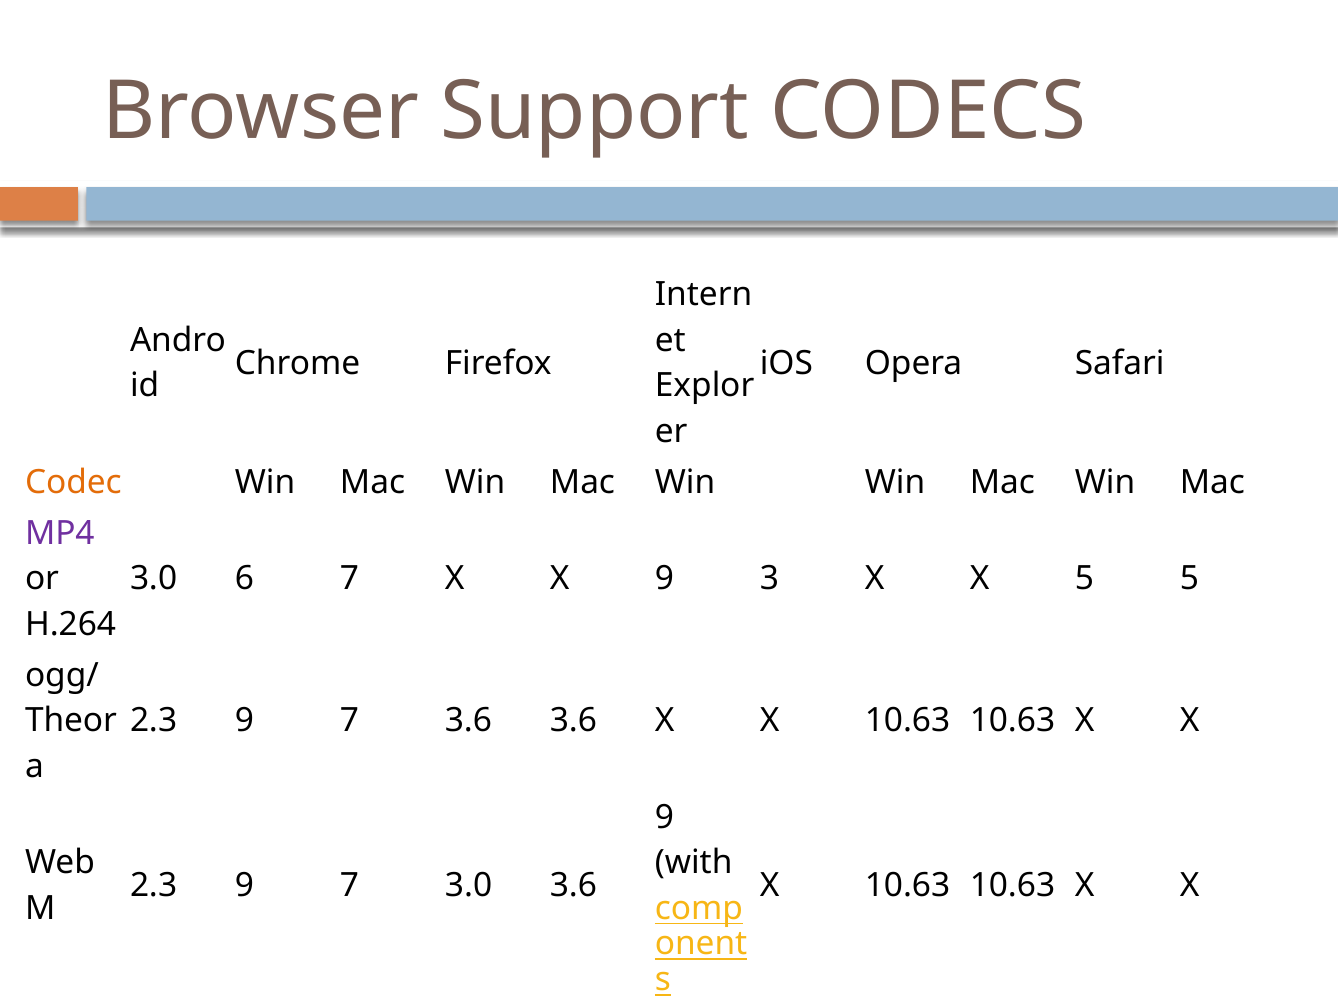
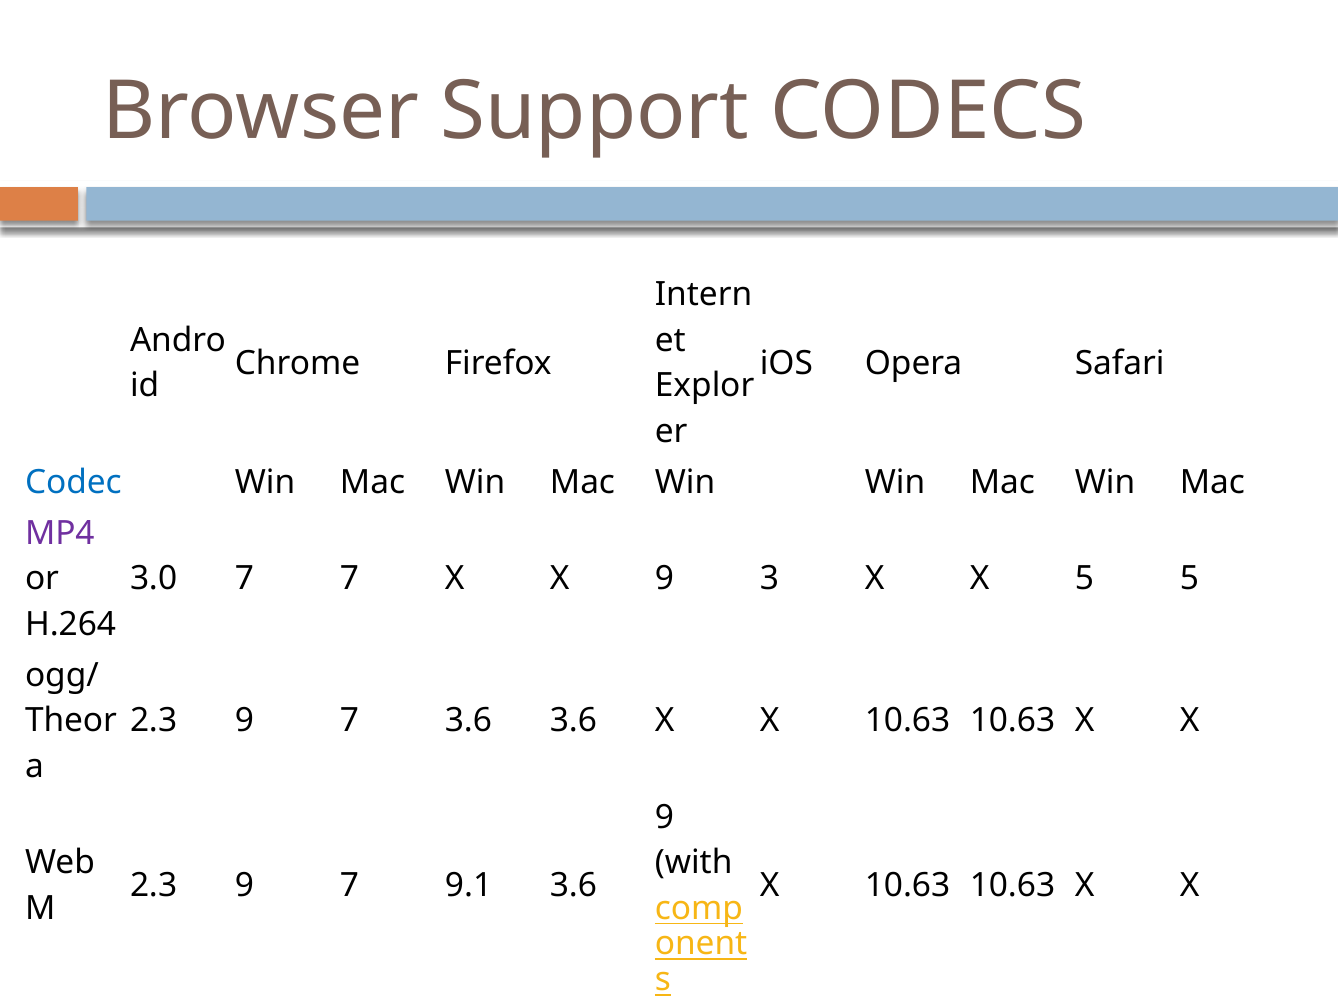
Codec colour: orange -> blue (73, 483)
3.0 6: 6 -> 7 (245, 579)
7 3.0: 3.0 -> 9.1 (469, 886)
